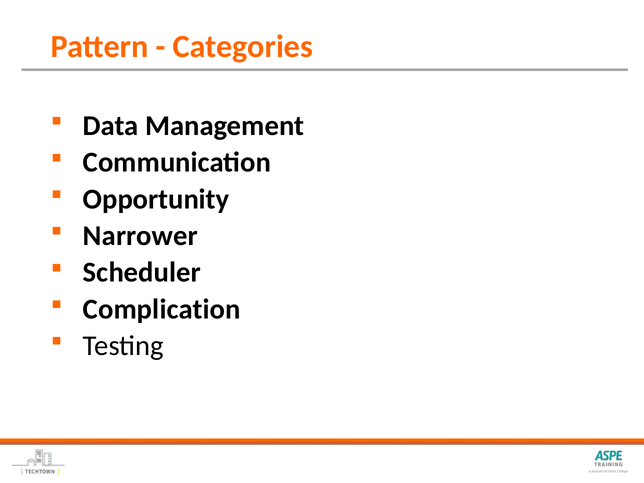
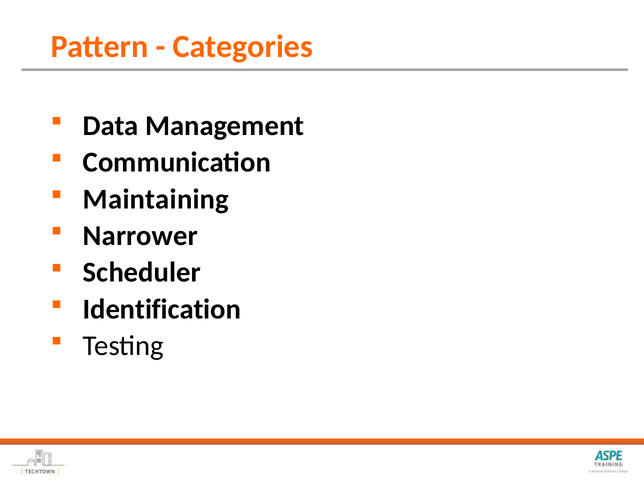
Opportunity: Opportunity -> Maintaining (156, 199)
Complication: Complication -> Identification (162, 309)
